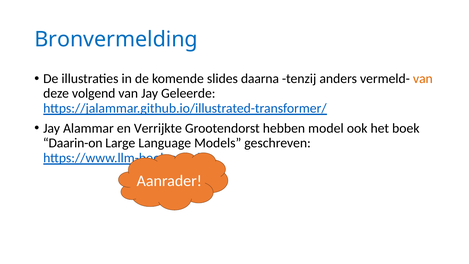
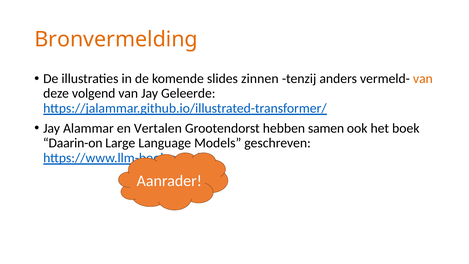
Bronvermelding colour: blue -> orange (116, 39)
daarna: daarna -> zinnen (260, 79)
Verrijkte: Verrijkte -> Vertalen (158, 128)
model: model -> samen (326, 128)
